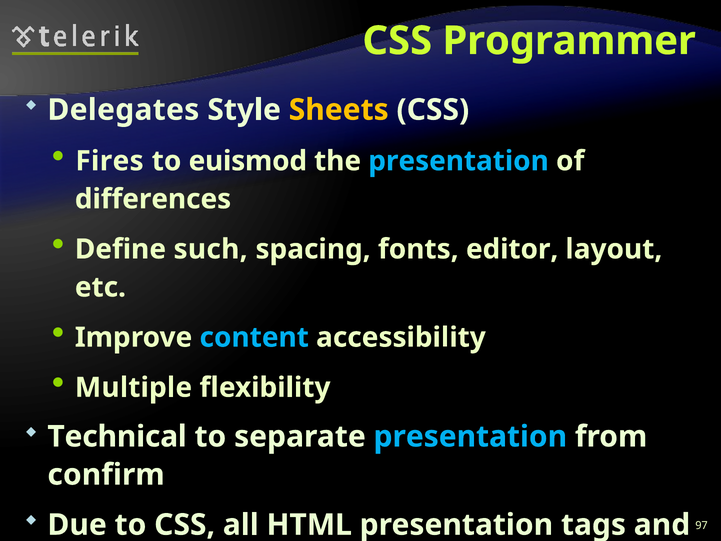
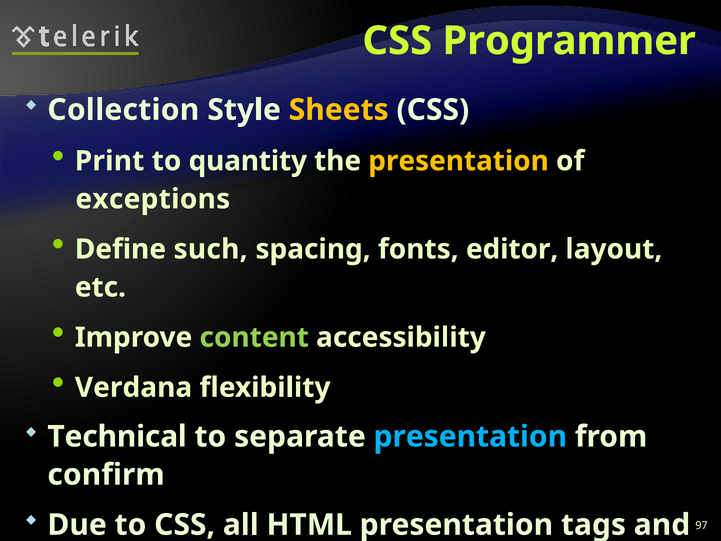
Delegates: Delegates -> Collection (123, 110)
Fires: Fires -> Print (110, 161)
euismod: euismod -> quantity (248, 161)
presentation colour: light blue -> yellow (459, 161)
differences: differences -> exceptions (153, 199)
content colour: light blue -> light green (254, 337)
Multiple: Multiple -> Verdana (134, 387)
